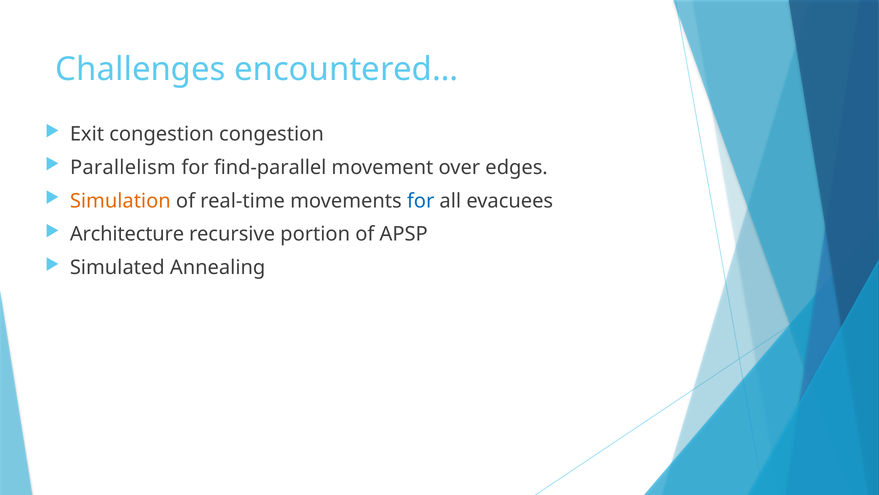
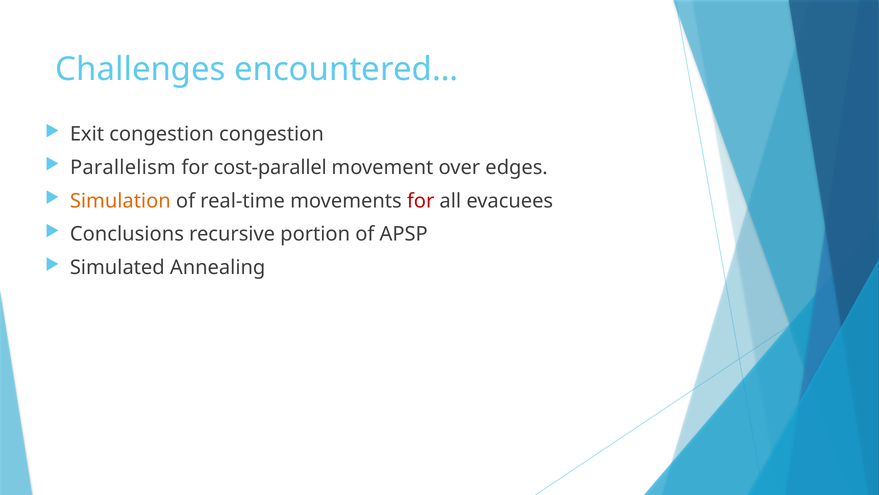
find-parallel: find-parallel -> cost-parallel (270, 167)
for colour: blue -> red (421, 201)
Architecture: Architecture -> Conclusions (127, 234)
